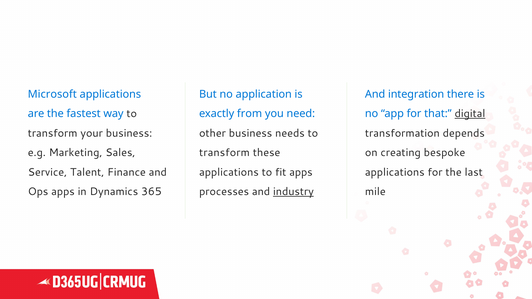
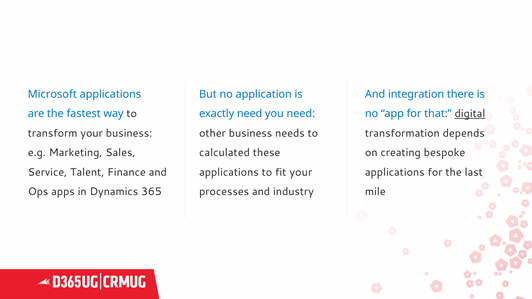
exactly from: from -> need (250, 114)
transform: transform -> calculated (225, 153)
fit apps: apps -> your (301, 172)
industry underline: present -> none (293, 192)
